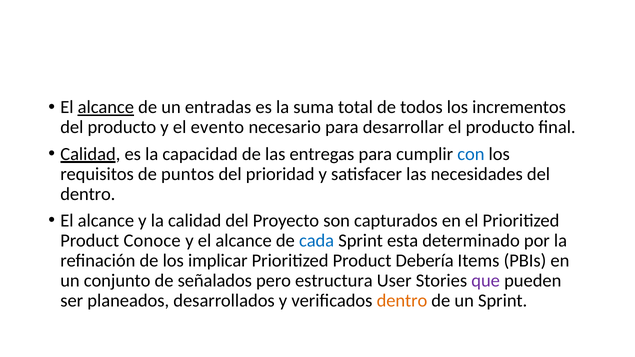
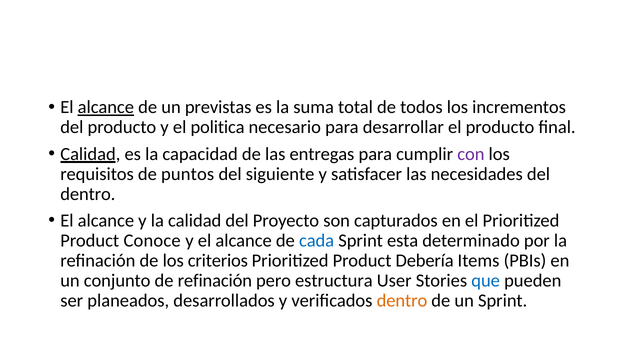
entradas: entradas -> previstas (218, 107)
evento: evento -> politica (218, 127)
con colour: blue -> purple (471, 154)
prioridad: prioridad -> siguiente (280, 174)
implicar: implicar -> criterios (218, 261)
de señalados: señalados -> refinación (215, 281)
que colour: purple -> blue (486, 281)
